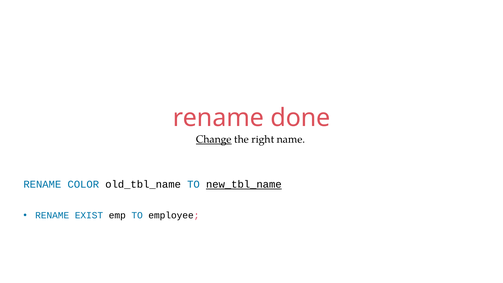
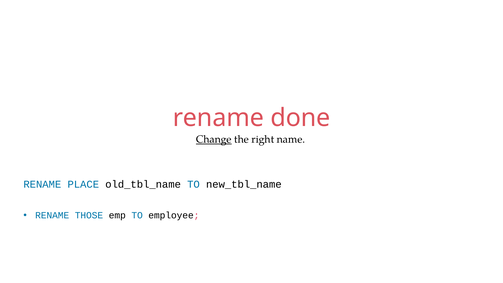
COLOR: COLOR -> PLACE (83, 184)
new_tbl_name underline: present -> none (244, 184)
EXIST: EXIST -> THOSE (89, 215)
